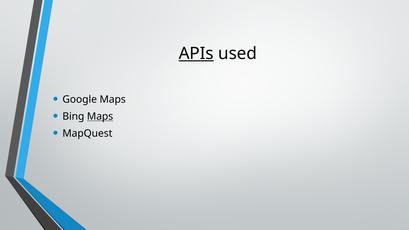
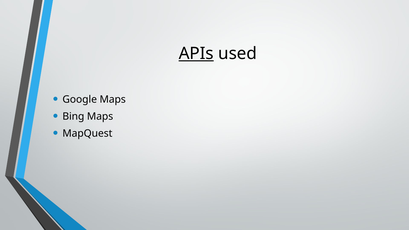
Maps underline: present -> none (100, 116)
